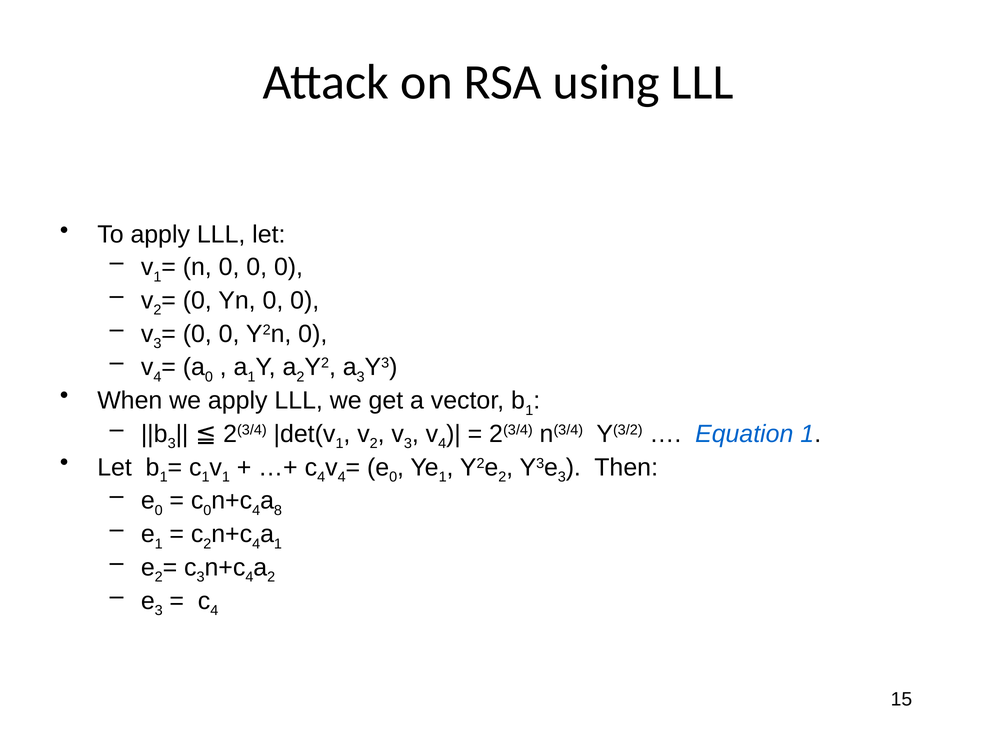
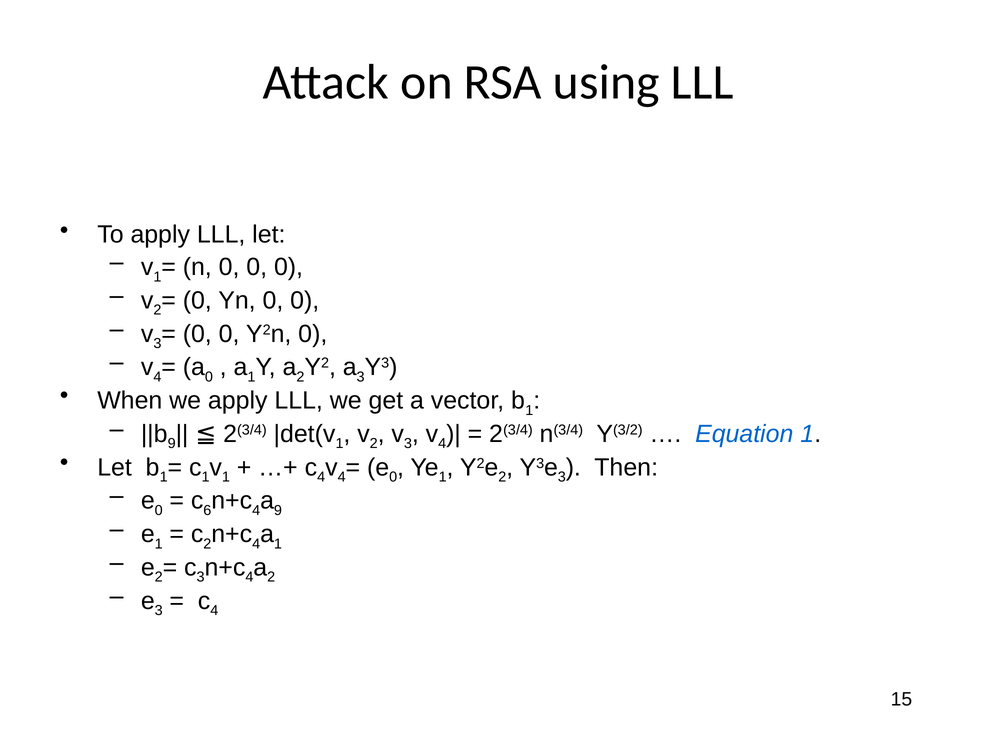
3: 3 -> 9 (172, 444)
0: 0 -> 6 (207, 510)
a 8: 8 -> 9 (278, 510)
